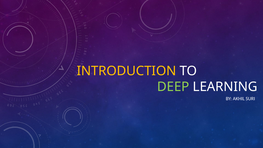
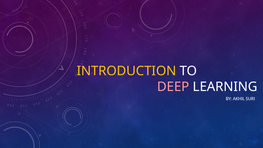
DEEP colour: light green -> pink (173, 87)
